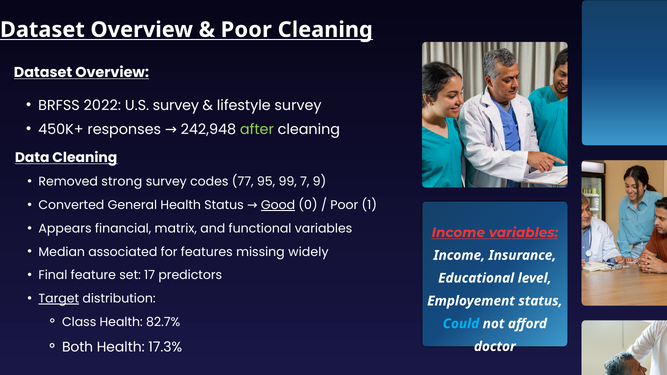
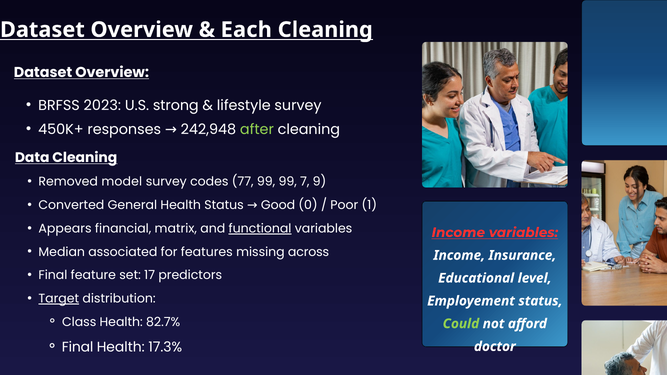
Poor: Poor -> Each (246, 30)
2022: 2022 -> 2023 (102, 105)
U.S survey: survey -> strong (176, 105)
strong: strong -> model (122, 182)
77 95: 95 -> 99 (266, 182)
Good underline: present -> none (278, 205)
functional underline: none -> present (260, 229)
widely: widely -> across (309, 252)
Could colour: light blue -> light green (461, 324)
Both: Both -> Final (78, 347)
